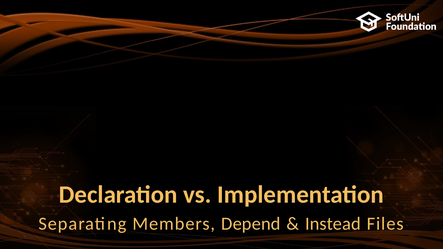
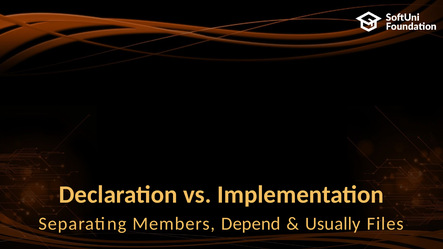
Instead: Instead -> Usually (333, 224)
